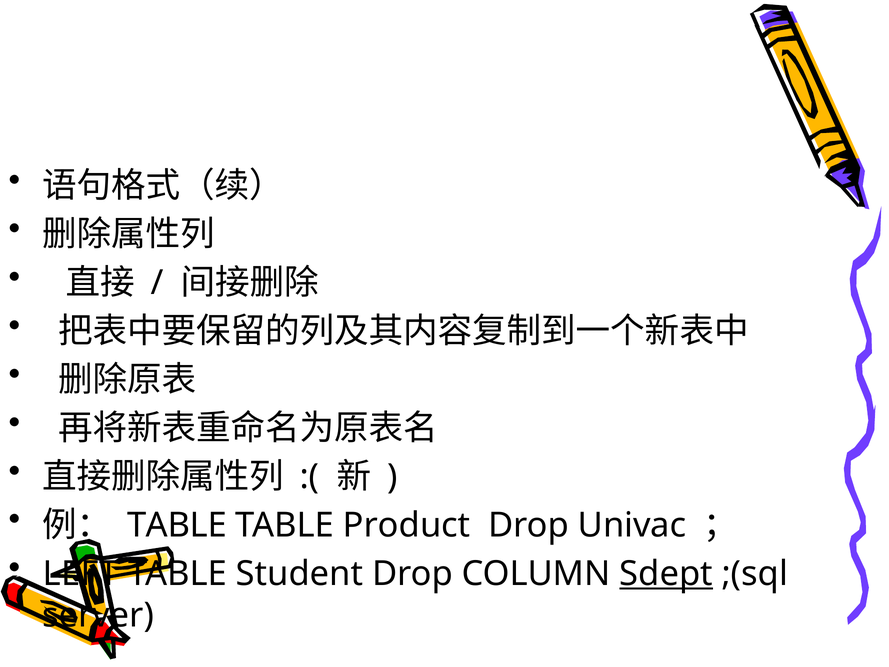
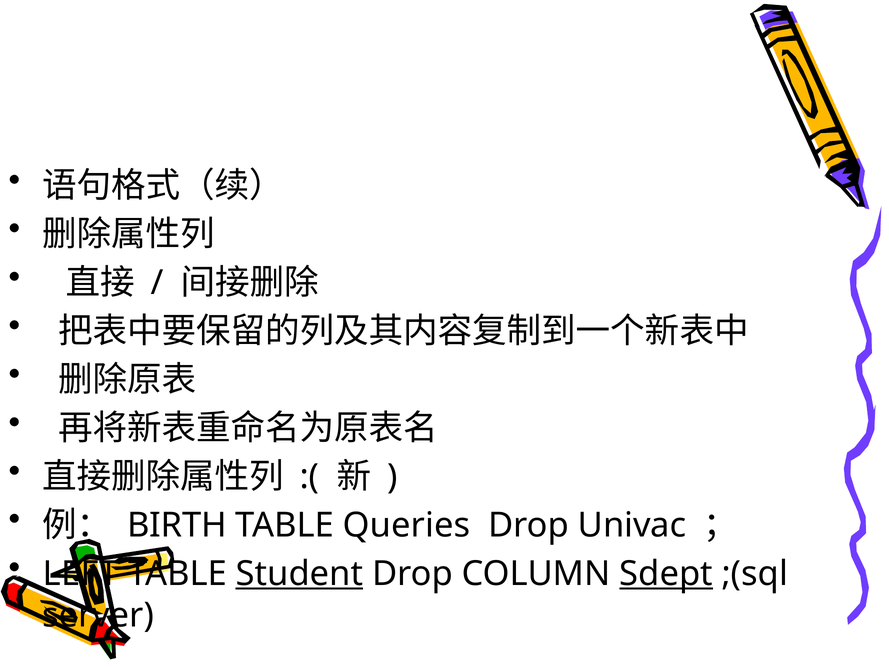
TABLE: TABLE -> BIRTH (177, 525)
Product: Product -> Queries (407, 525)
Student underline: none -> present (299, 573)
